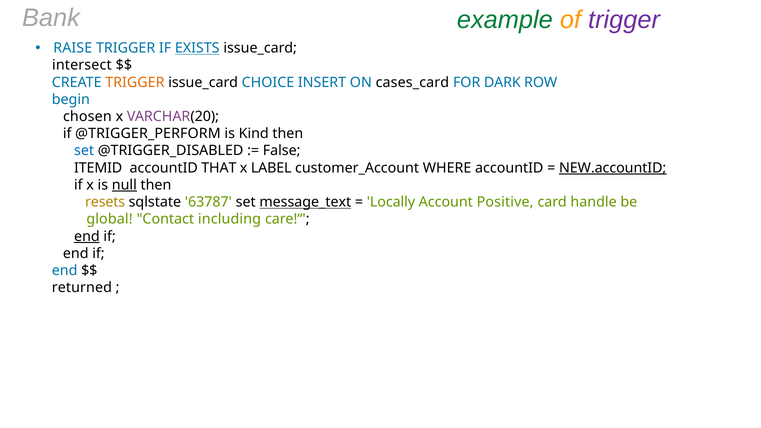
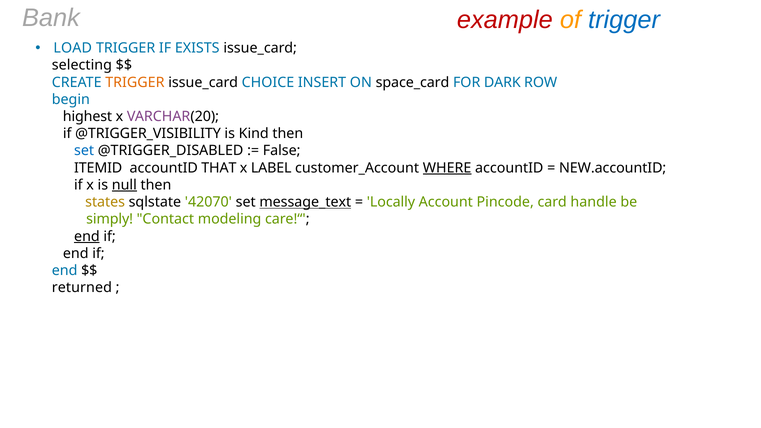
example colour: green -> red (505, 20)
trigger colour: purple -> blue (624, 20)
RAISE: RAISE -> LOAD (73, 48)
EXISTS underline: present -> none (197, 48)
intersect: intersect -> selecting (82, 65)
cases_card: cases_card -> space_card (412, 82)
chosen: chosen -> highest (88, 117)
@TRIGGER_PERFORM: @TRIGGER_PERFORM -> @TRIGGER_VISIBILITY (148, 134)
WHERE underline: none -> present (447, 168)
NEW.accountID underline: present -> none (613, 168)
resets: resets -> states (105, 202)
63787: 63787 -> 42070 (208, 202)
Positive: Positive -> Pincode (505, 202)
global: global -> simply (110, 219)
including: including -> modeling (230, 219)
